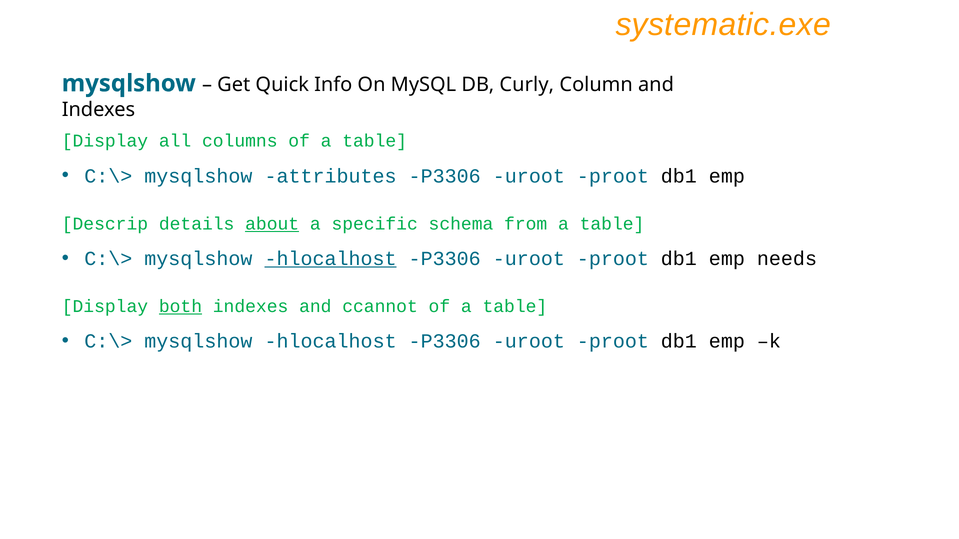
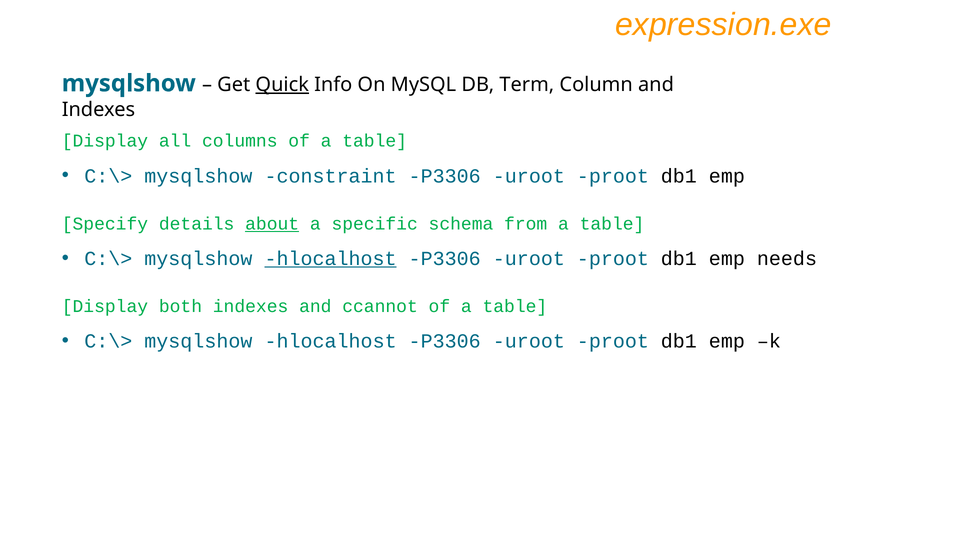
systematic.exe: systematic.exe -> expression.exe (723, 25)
Quick underline: none -> present (282, 85)
Curly: Curly -> Term (527, 85)
attributes: attributes -> constraint (331, 176)
Descrip: Descrip -> Specify (105, 224)
both underline: present -> none (180, 307)
